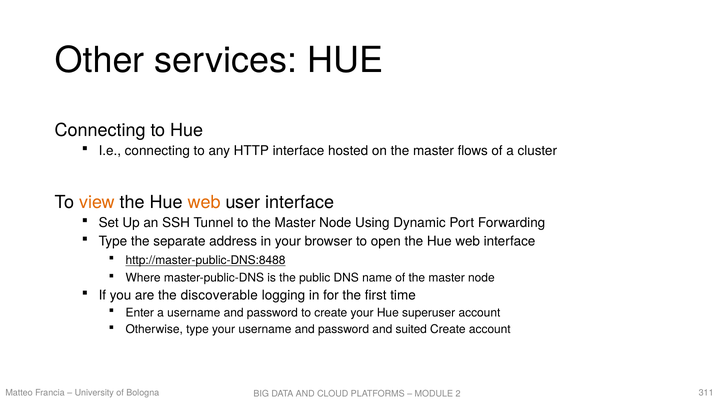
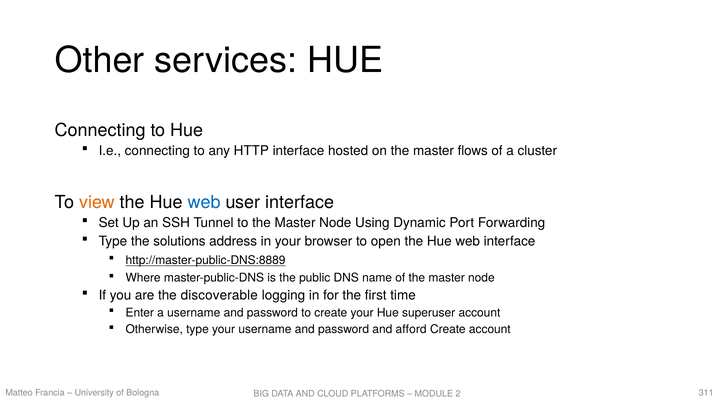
web colour: orange -> blue (204, 202)
separate: separate -> solutions (179, 242)
http://master-public-DNS:8488: http://master-public-DNS:8488 -> http://master-public-DNS:8889 (206, 261)
suited: suited -> afford (411, 330)
